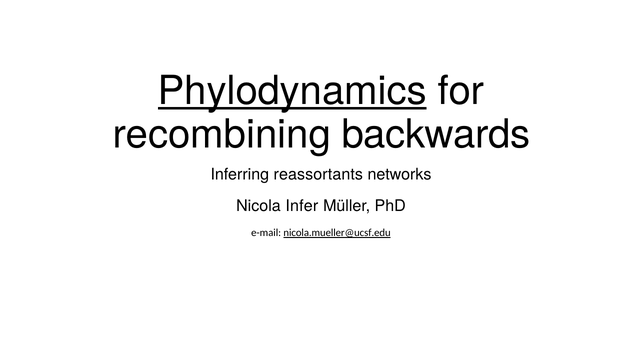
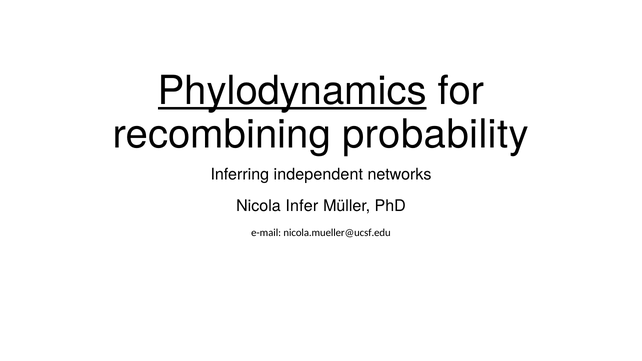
backwards: backwards -> probability (435, 134)
reassortants: reassortants -> independent (318, 175)
nicola.mueller@ucsf.edu underline: present -> none (337, 233)
